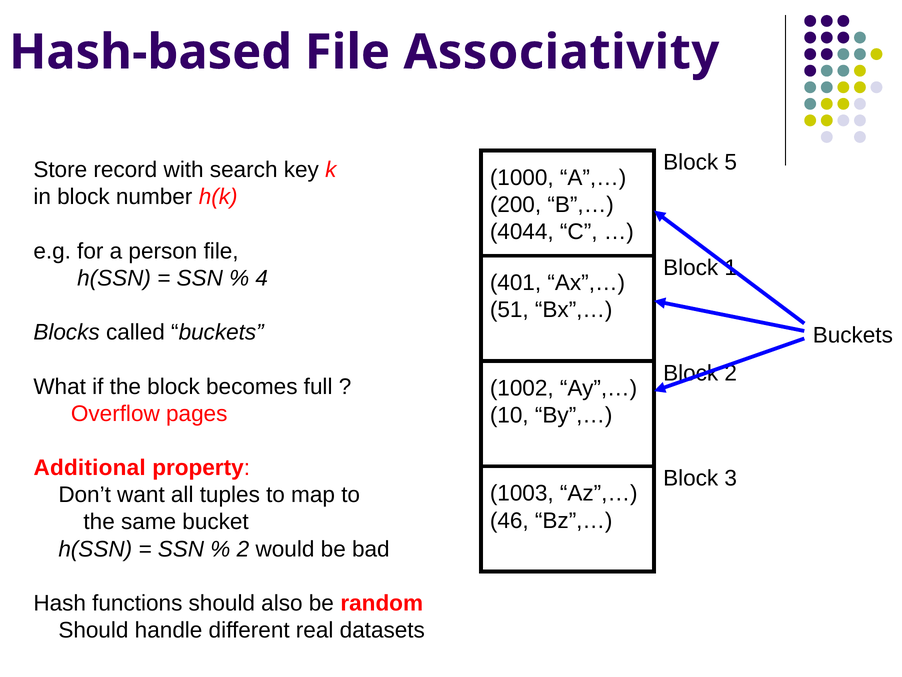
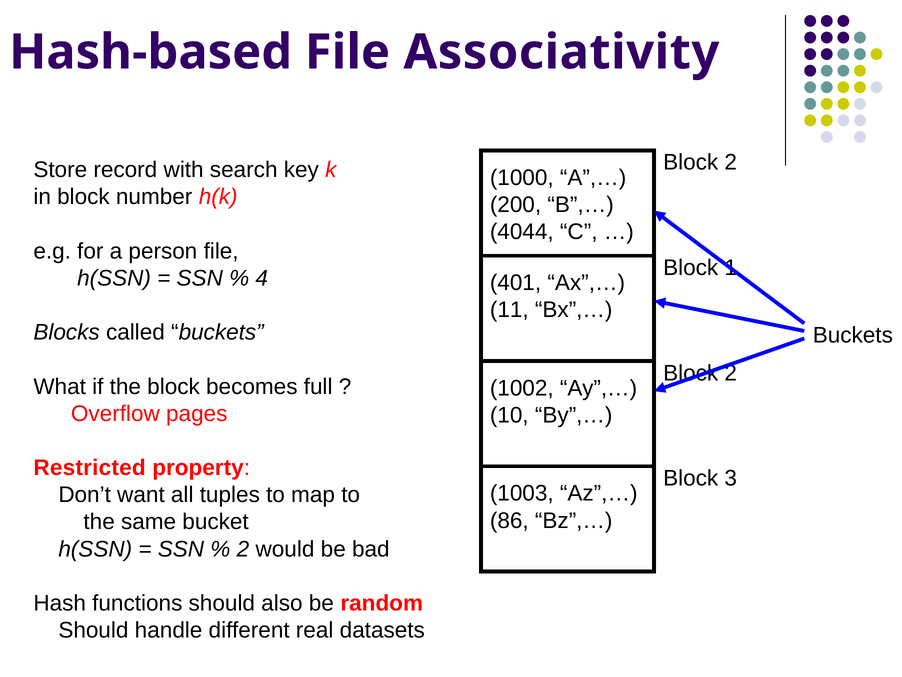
5: 5 -> 2 (731, 162)
51: 51 -> 11 (509, 310)
Additional: Additional -> Restricted (90, 467)
46: 46 -> 86 (509, 520)
